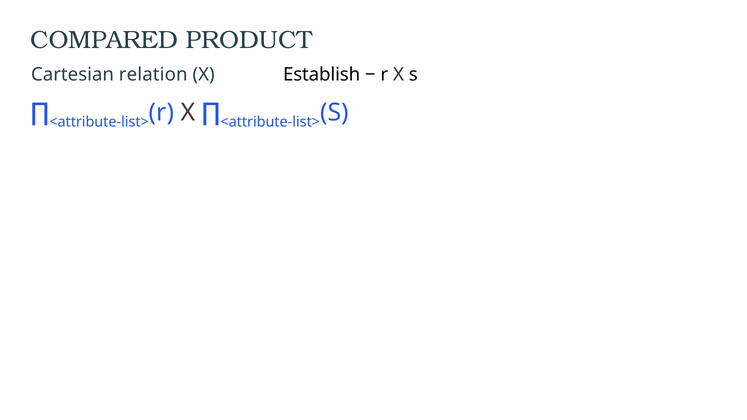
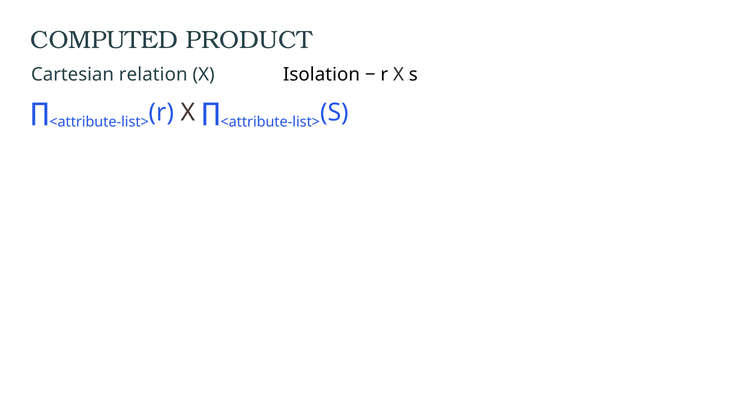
COMPARED: COMPARED -> COMPUTED (104, 40)
Establish: Establish -> Isolation (322, 74)
